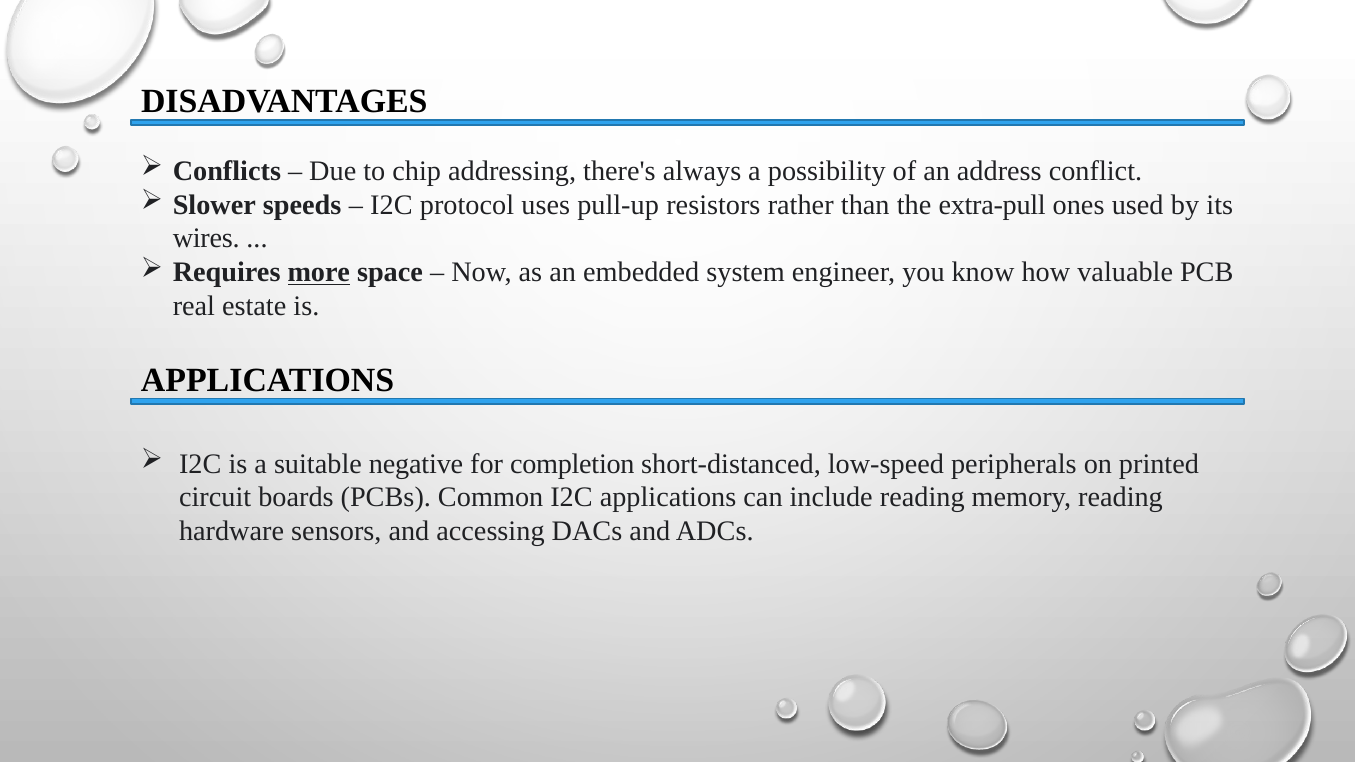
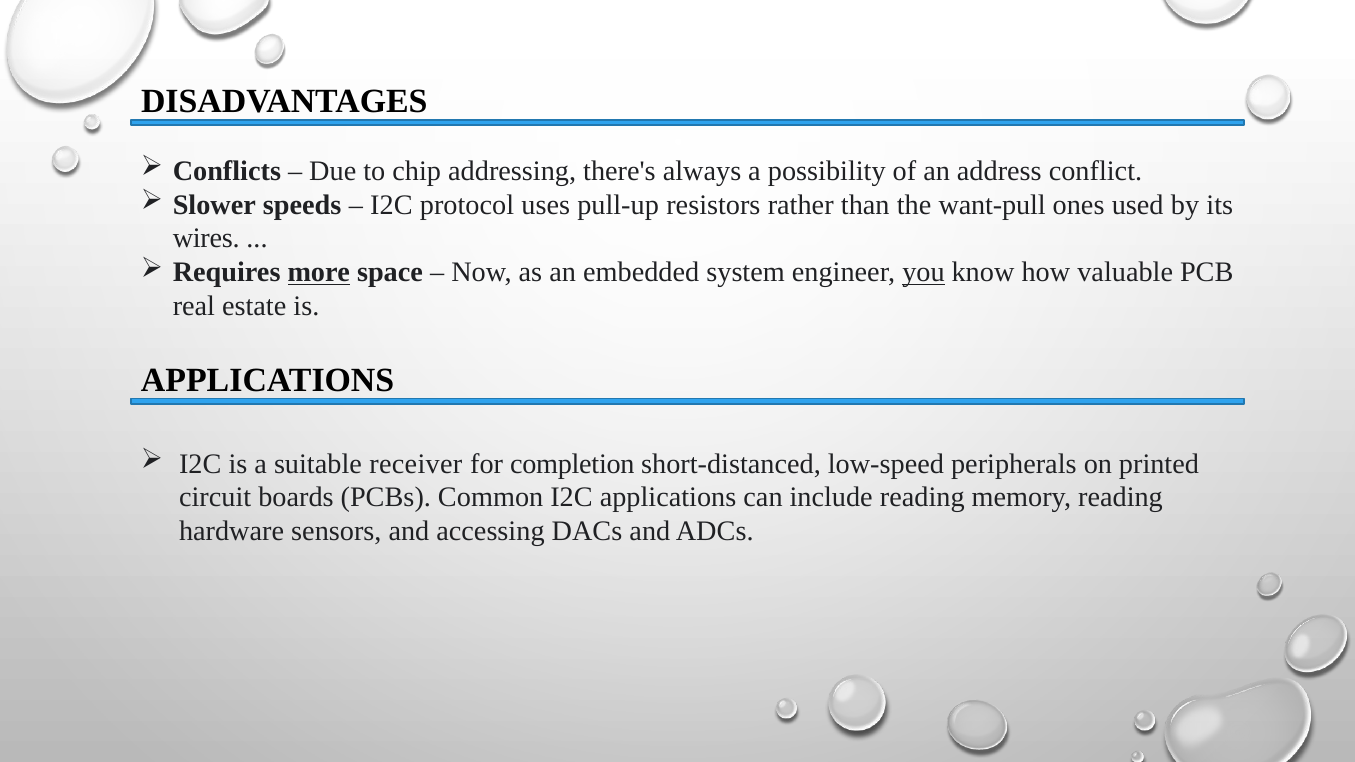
extra-pull: extra-pull -> want-pull (992, 205)
you underline: none -> present (923, 273)
negative: negative -> receiver (416, 464)
